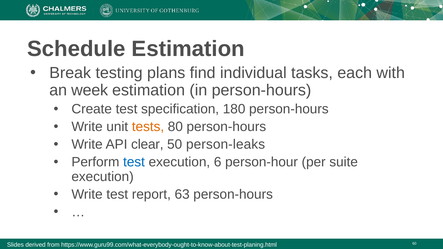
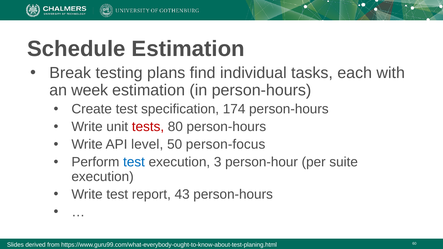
180: 180 -> 174 (234, 109)
tests colour: orange -> red (148, 127)
clear: clear -> level (147, 145)
person-leaks: person-leaks -> person-focus (226, 145)
6: 6 -> 3 (218, 162)
63: 63 -> 43 (182, 195)
